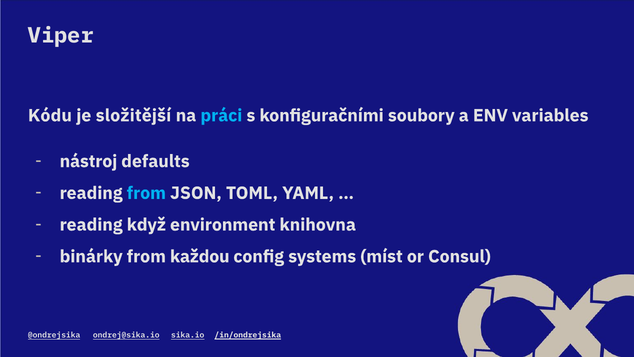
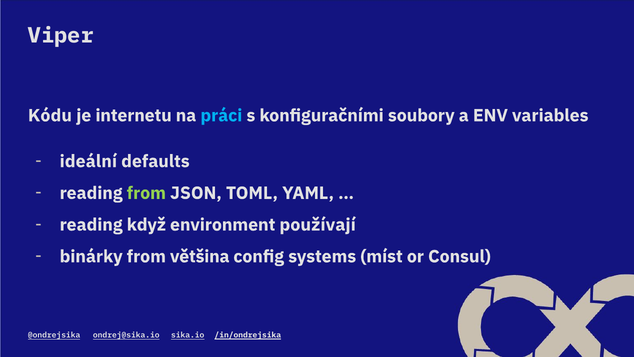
složitější: složitější -> internetu (134, 115)
nástroj: nástroj -> ideální (88, 161)
from colour: light blue -> light green (146, 193)
knihovna: knihovna -> používají (318, 225)
každou: každou -> většina (200, 256)
